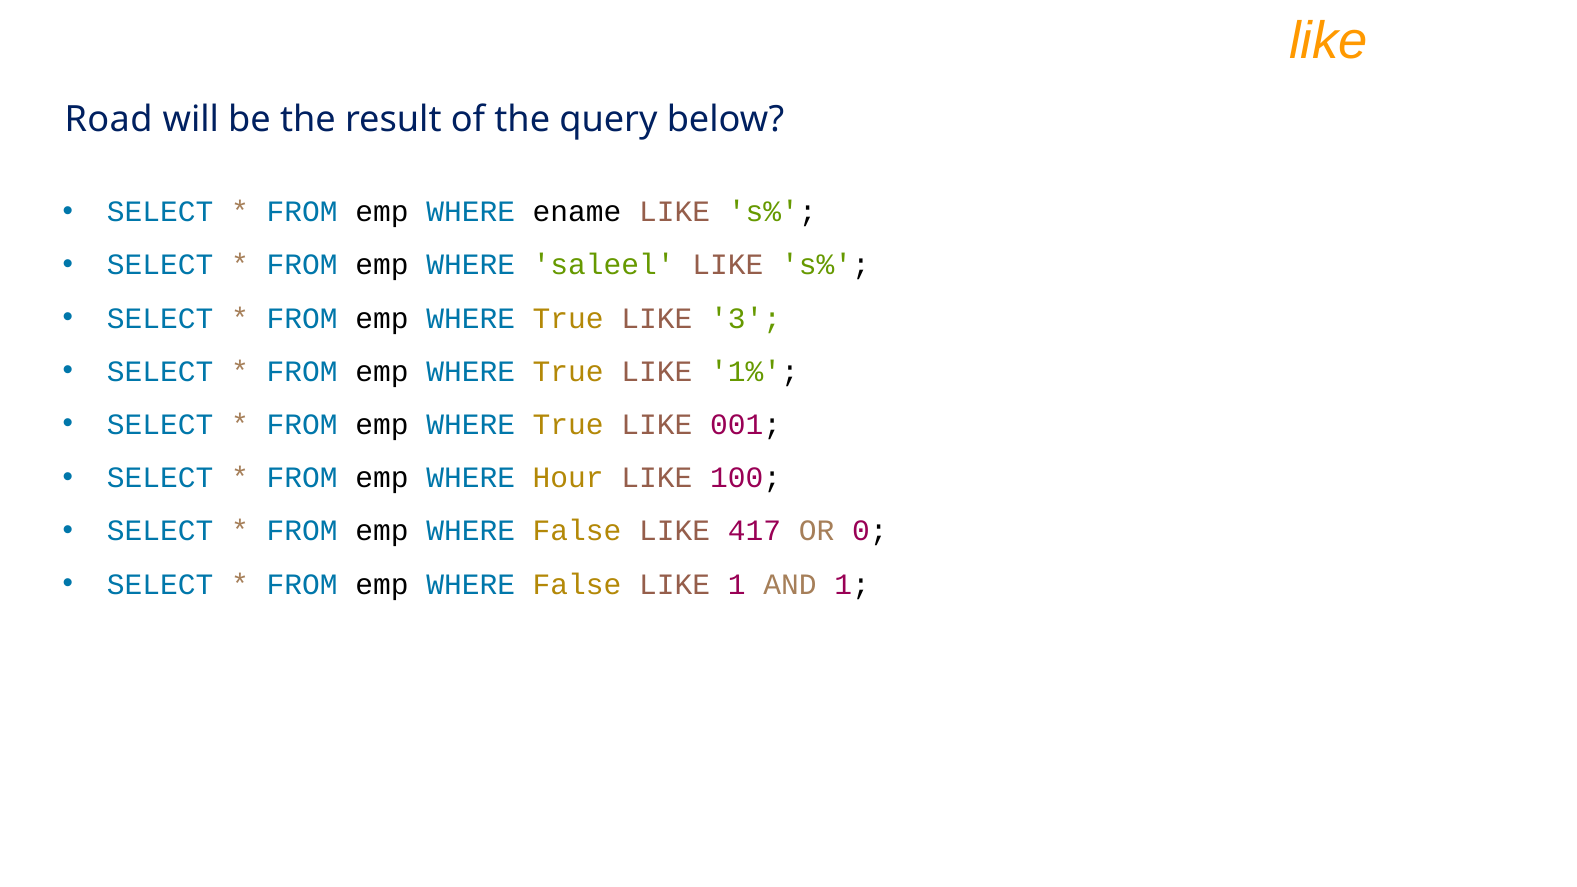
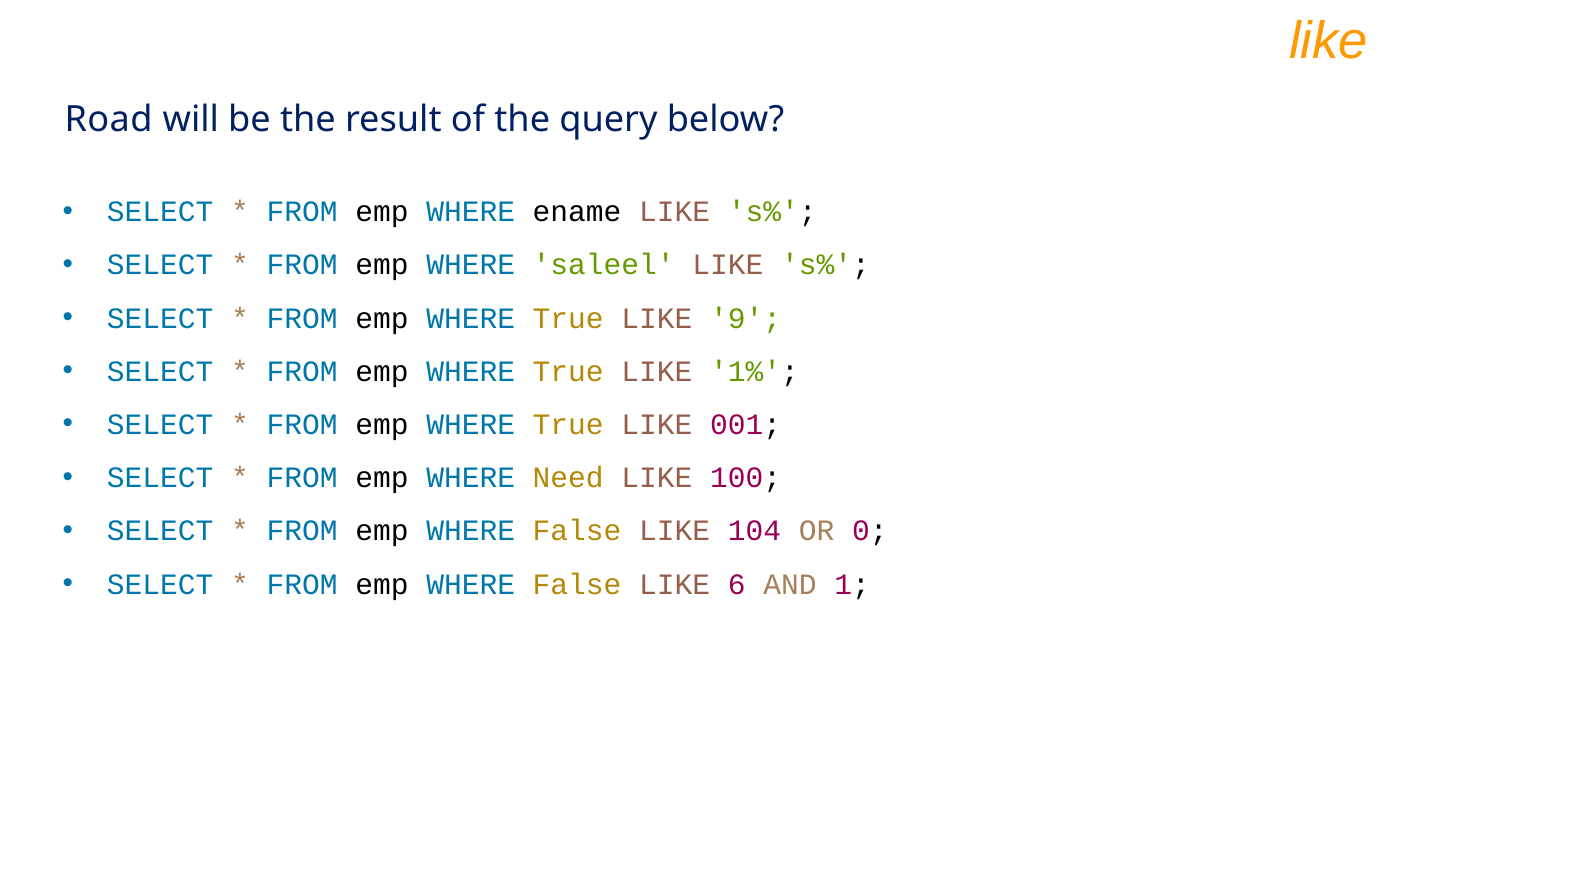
3: 3 -> 9 (746, 318)
Hour: Hour -> Need (568, 478)
417: 417 -> 104 (755, 531)
LIKE 1: 1 -> 6 (737, 584)
